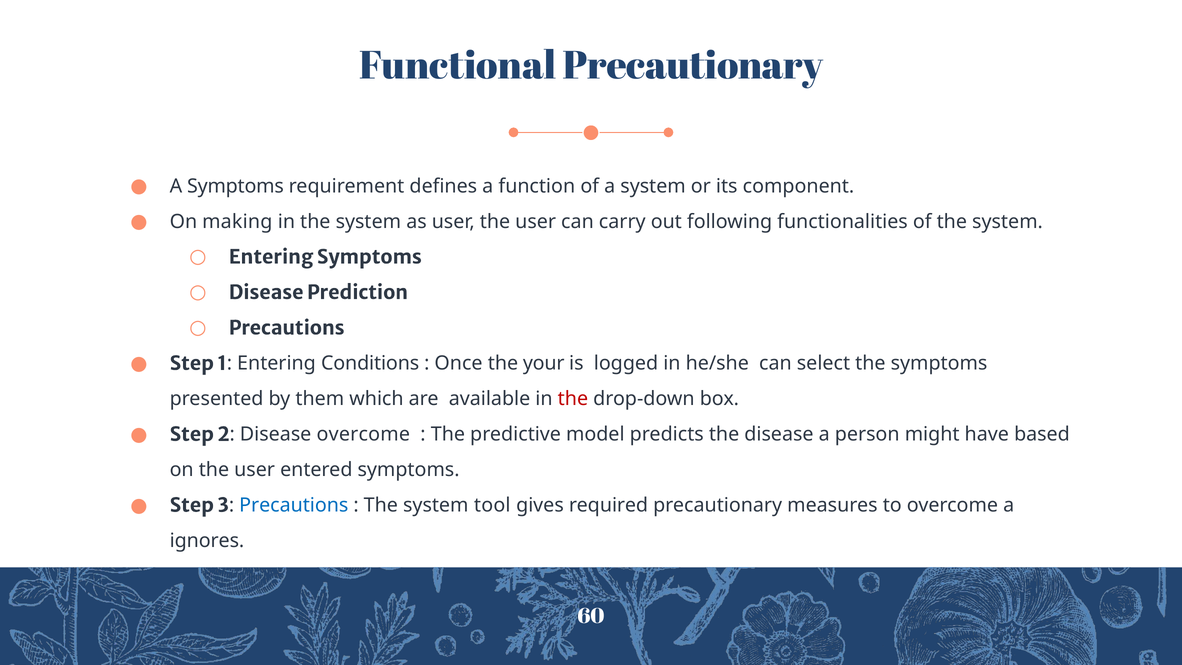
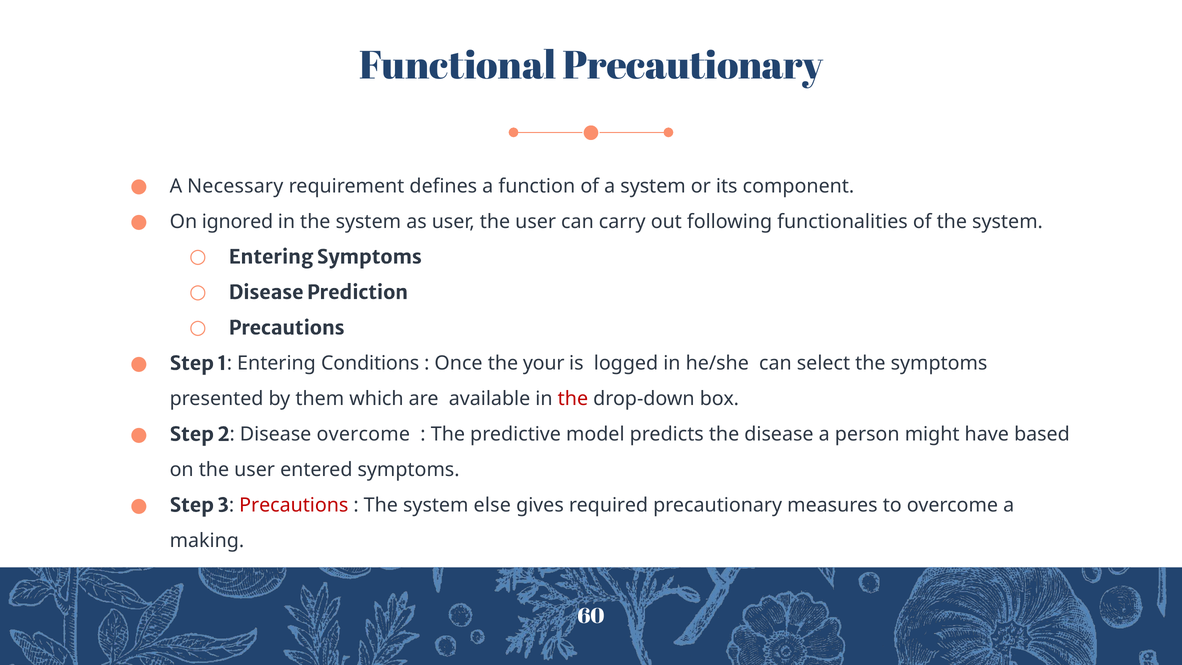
A Symptoms: Symptoms -> Necessary (235, 186)
making: making -> ignored (237, 222)
Precautions colour: blue -> red (294, 505)
tool: tool -> else (492, 505)
ignores: ignores -> making (207, 541)
